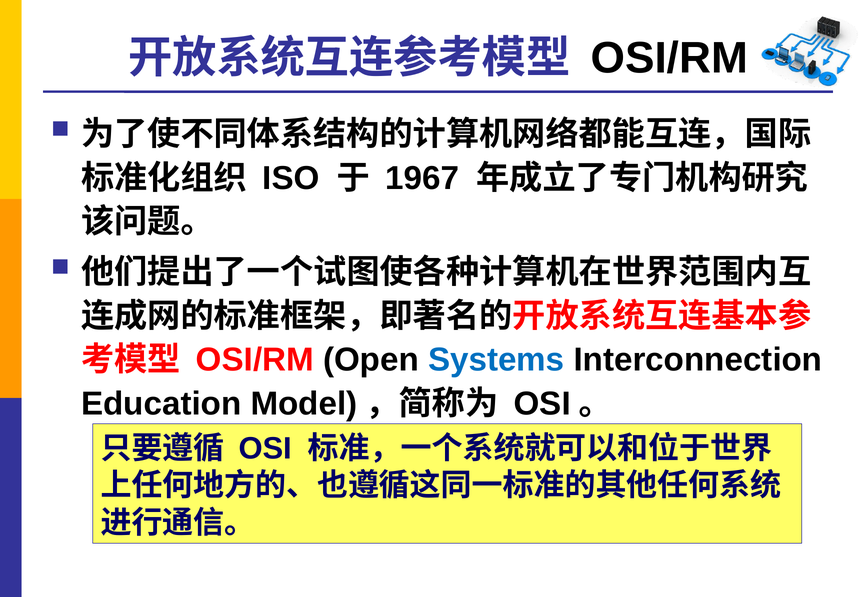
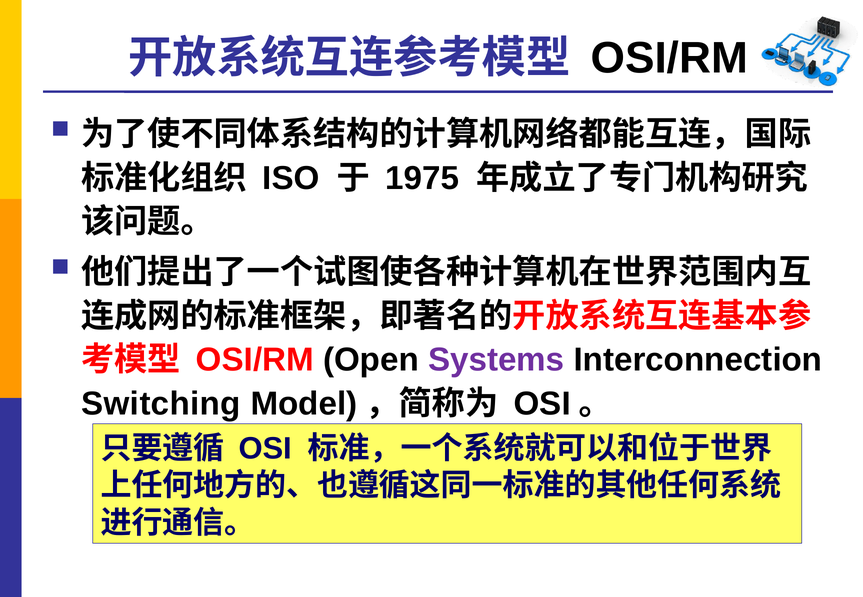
1967: 1967 -> 1975 (422, 178)
Systems colour: blue -> purple (496, 360)
Education: Education -> Switching (161, 404)
